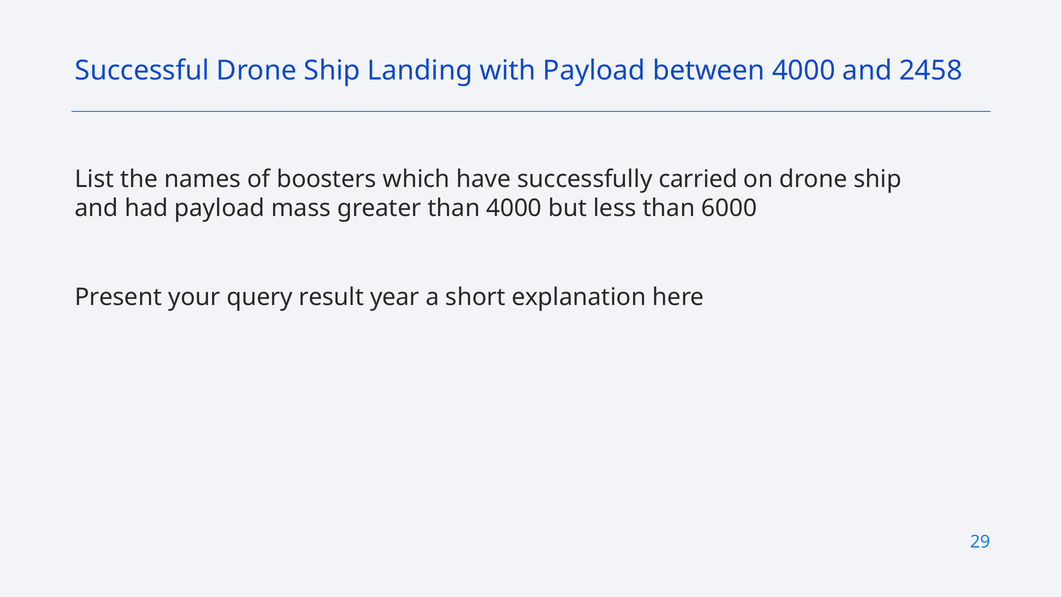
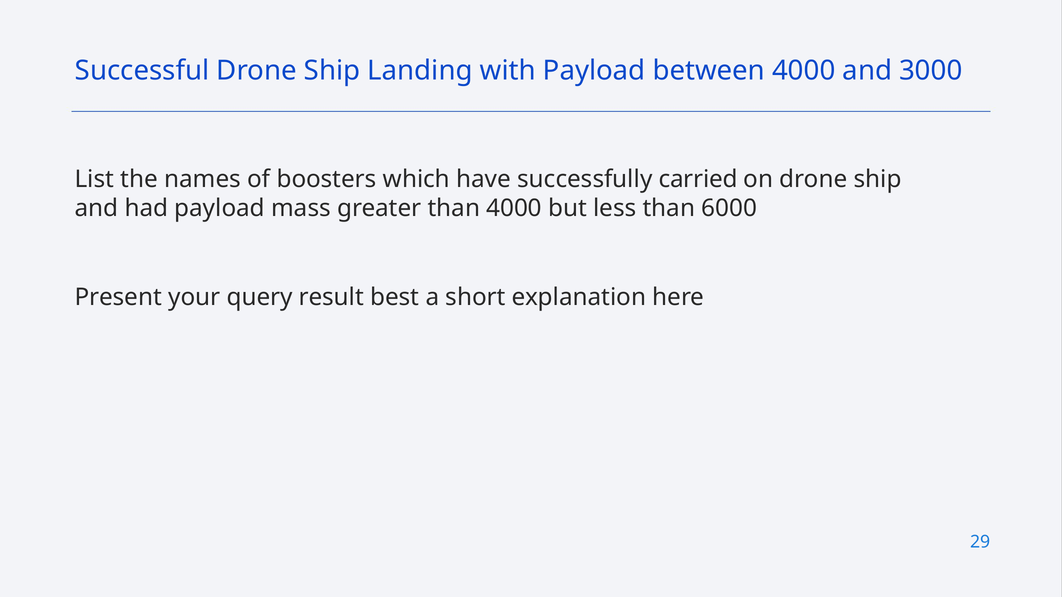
2458: 2458 -> 3000 (931, 71)
year: year -> best (395, 298)
